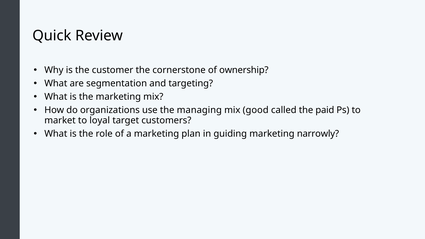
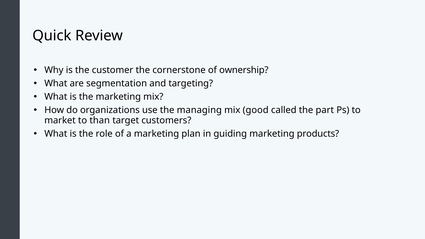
paid: paid -> part (325, 110)
loyal: loyal -> than (100, 120)
narrowly: narrowly -> products (318, 134)
